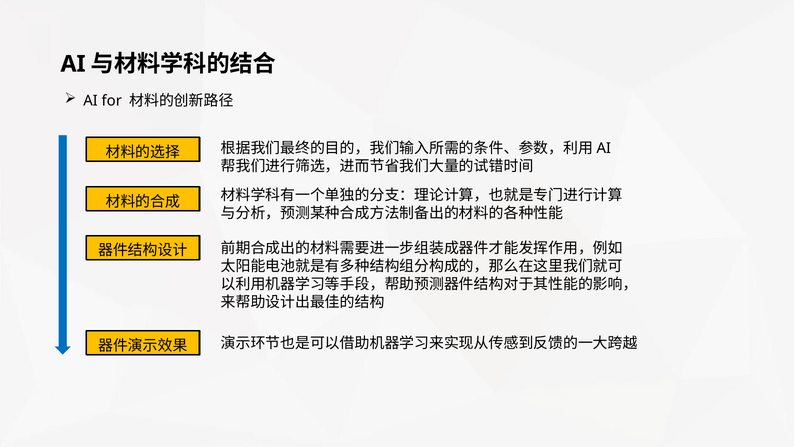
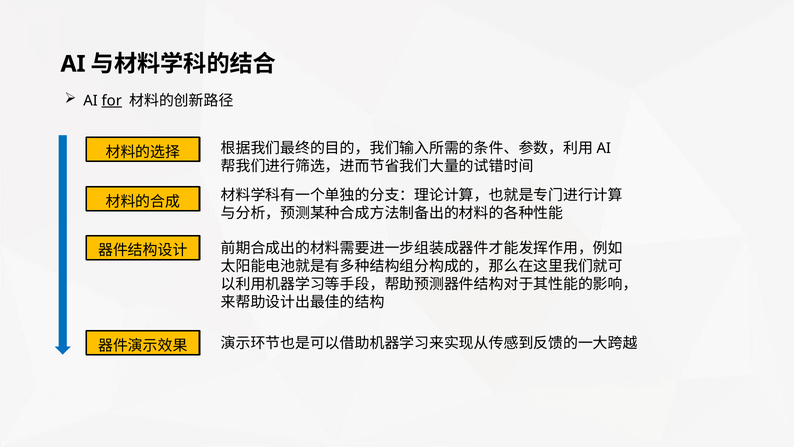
for underline: none -> present (112, 101)
